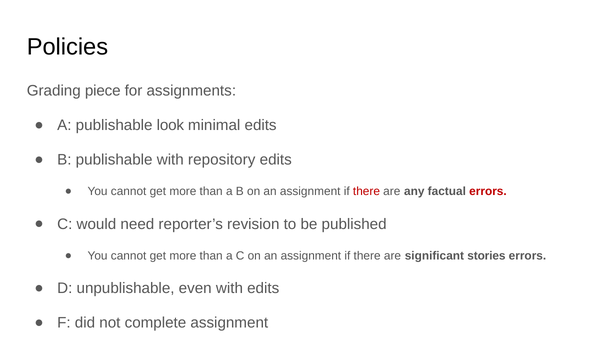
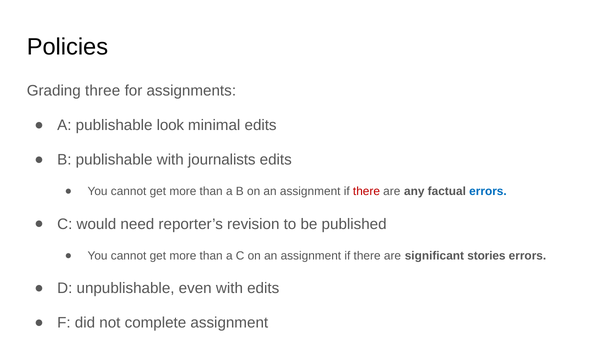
piece: piece -> three (103, 91)
repository: repository -> journalists (222, 160)
errors colour: red -> blue (488, 191)
